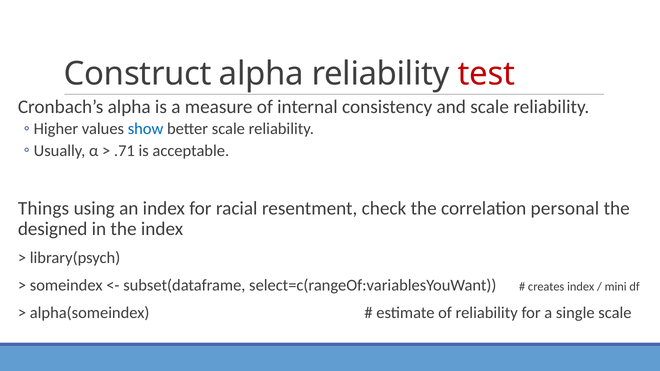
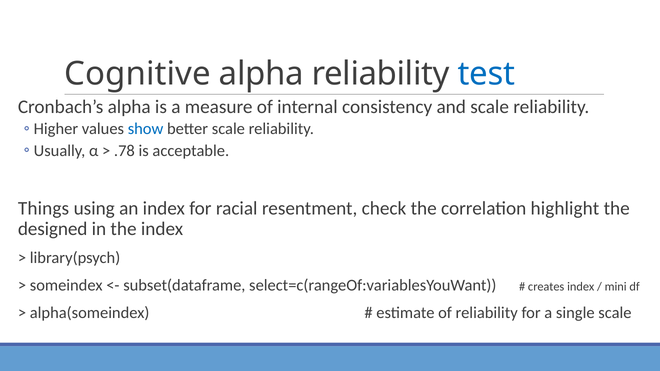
Construct: Construct -> Cognitive (138, 74)
test colour: red -> blue (486, 74)
.71: .71 -> .78 (124, 151)
personal: personal -> highlight (565, 208)
